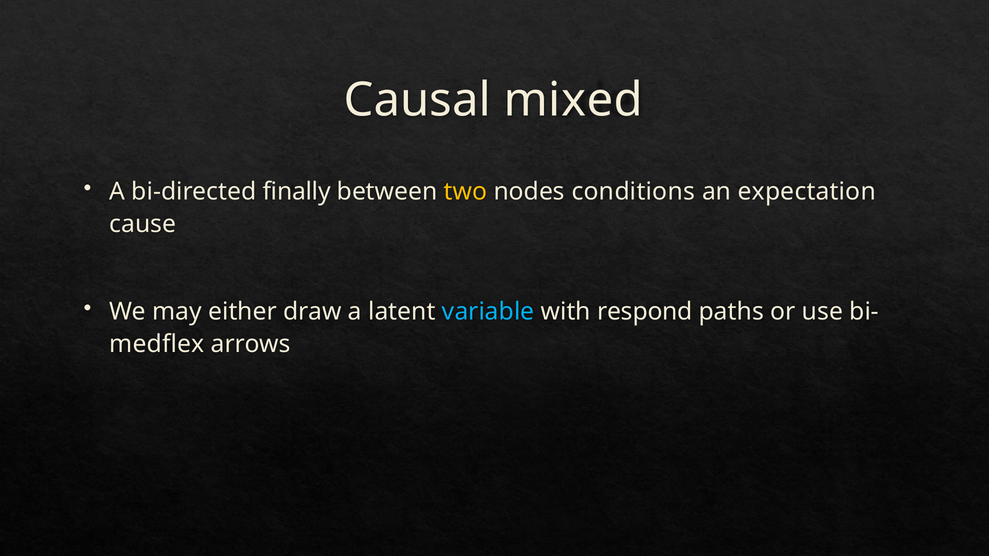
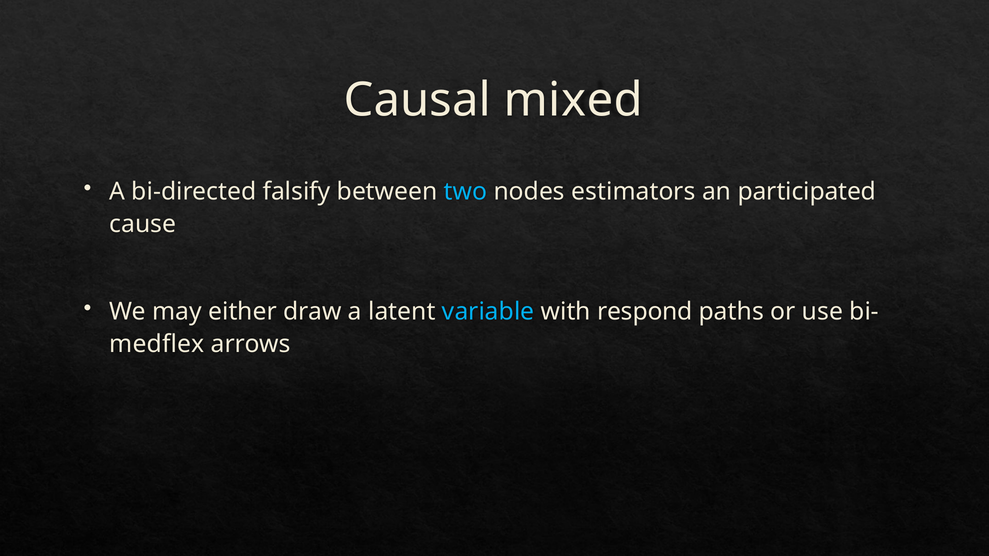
finally: finally -> falsify (297, 192)
two colour: yellow -> light blue (466, 192)
conditions: conditions -> estimators (633, 192)
expectation: expectation -> participated (807, 192)
